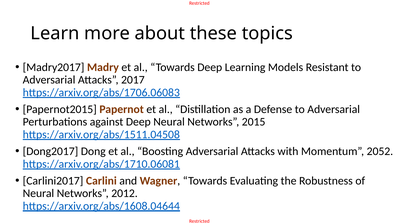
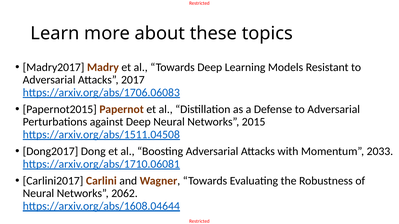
2052: 2052 -> 2033 (380, 152)
2012: 2012 -> 2062 (124, 194)
